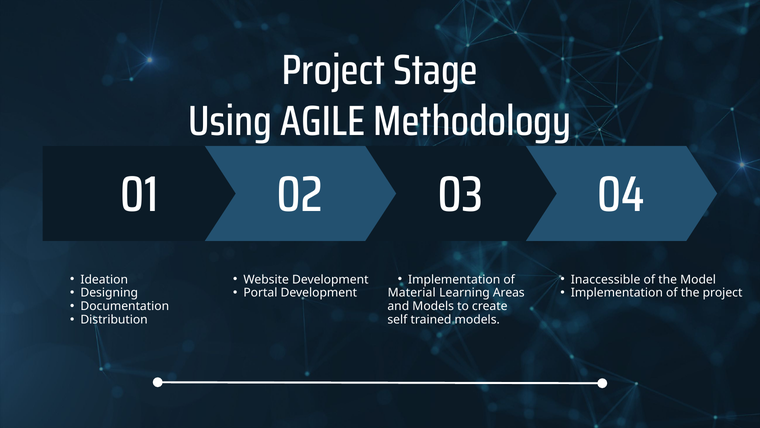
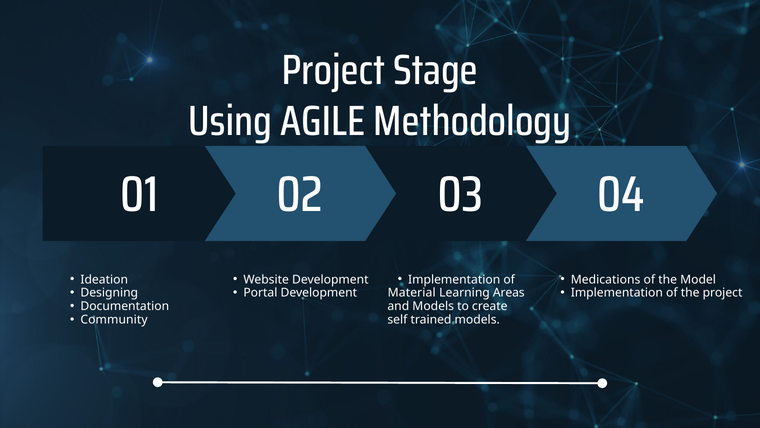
Inaccessible: Inaccessible -> Medications (606, 279)
Distribution: Distribution -> Community (114, 319)
